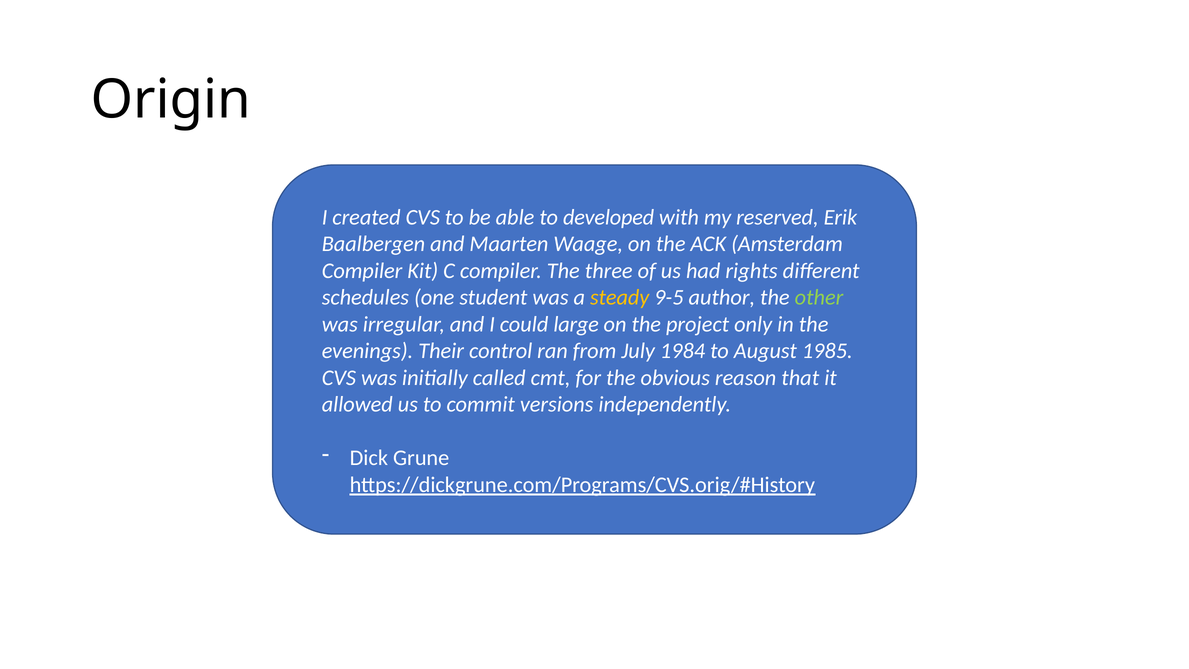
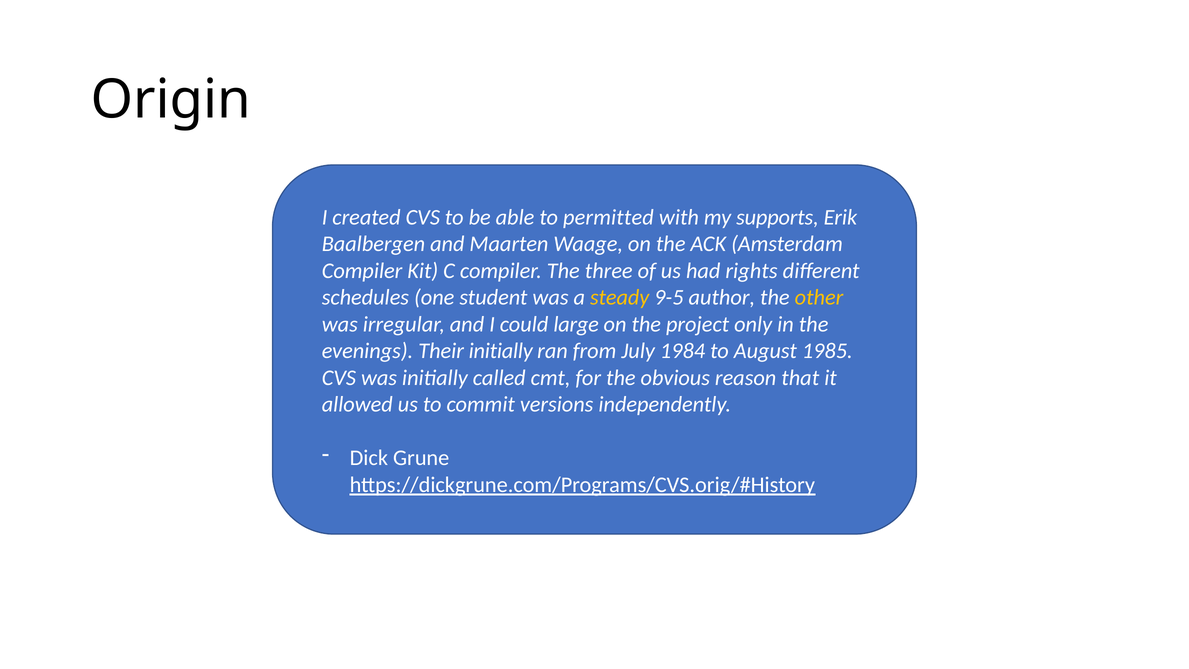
developed: developed -> permitted (608, 217)
reserved: reserved -> supports (777, 217)
other colour: light green -> yellow (819, 297)
Their control: control -> initially (501, 351)
